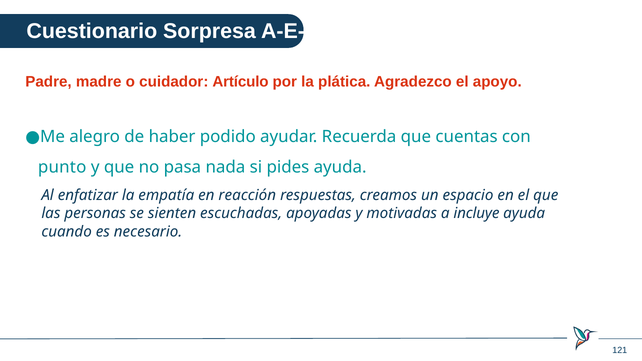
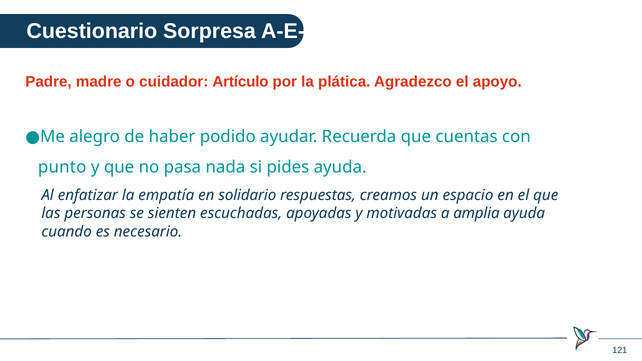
reacción: reacción -> solidario (247, 195)
incluye: incluye -> amplia (476, 214)
